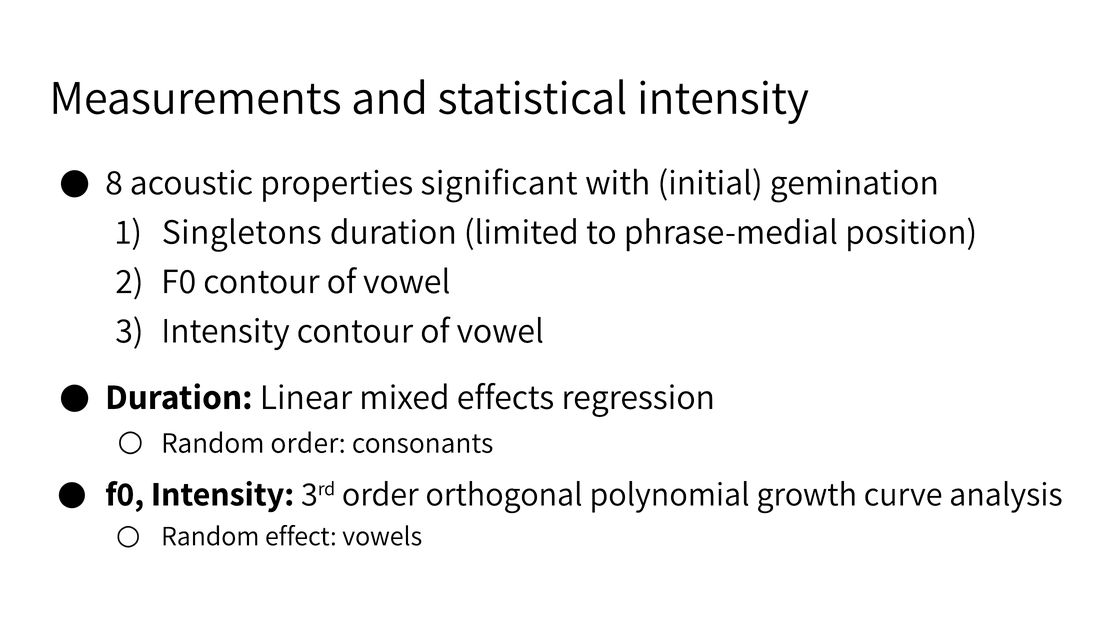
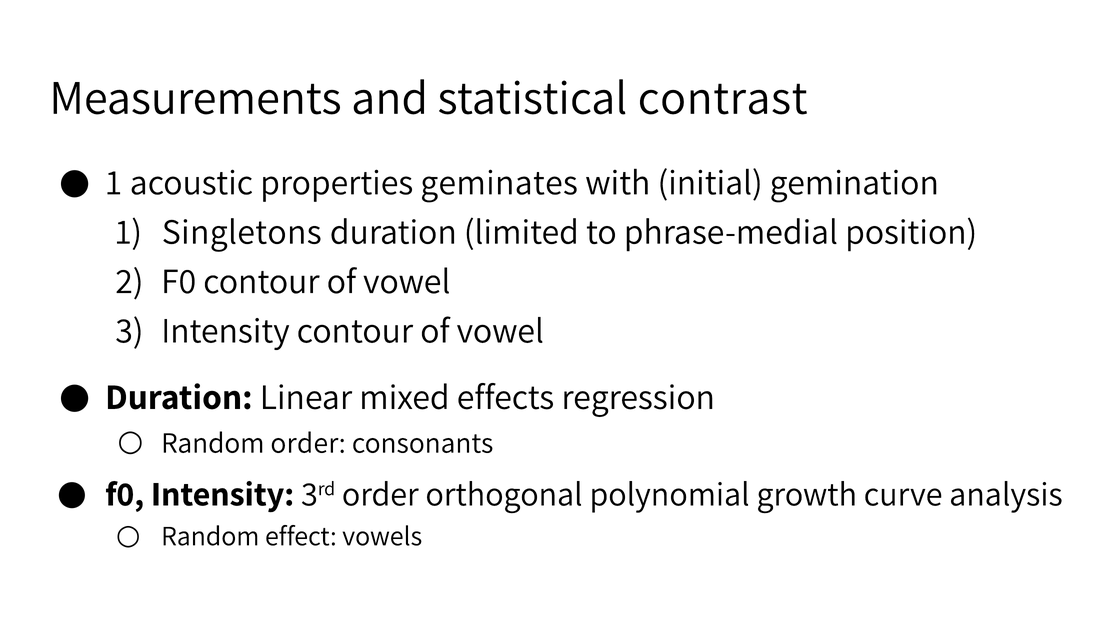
statistical intensity: intensity -> contrast (723, 98)
8: 8 -> 1 (114, 183)
significant: significant -> geminates (499, 183)
